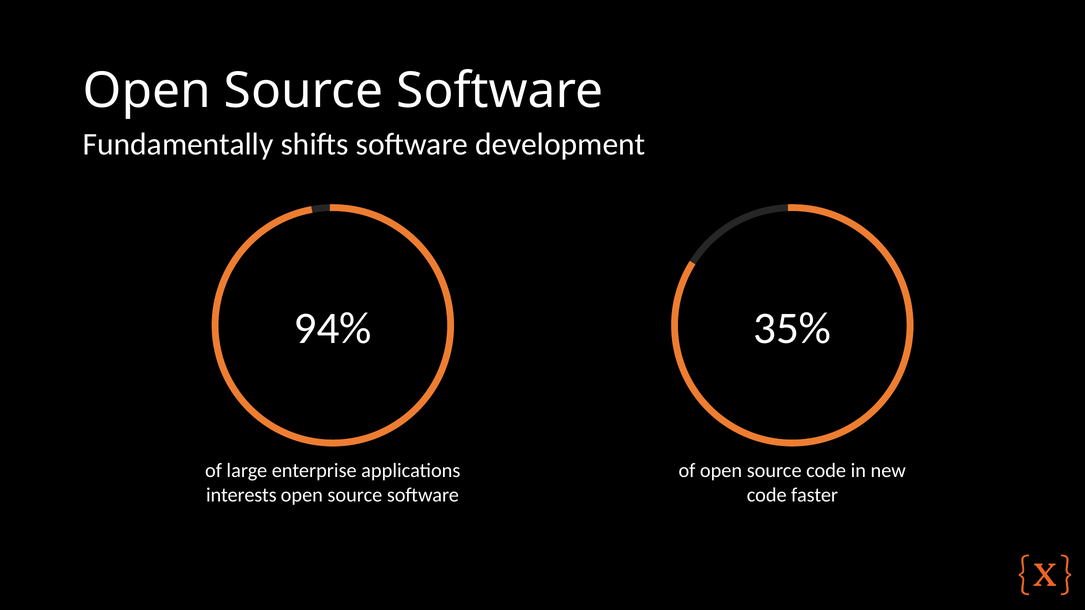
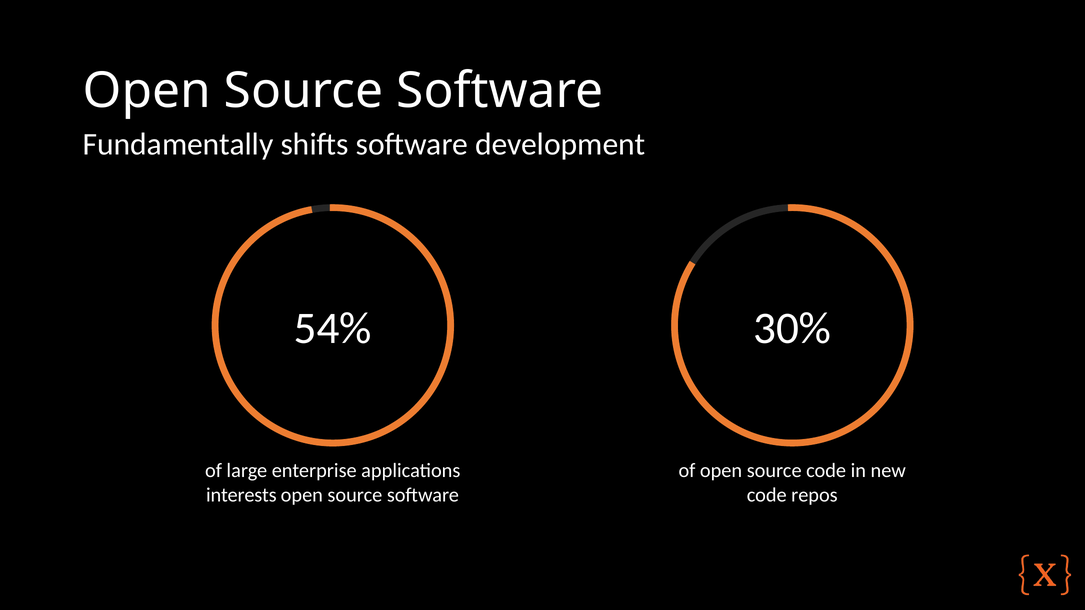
94%: 94% -> 54% (333, 328)
35%: 35% -> 30% (792, 328)
faster: faster -> repos (814, 495)
